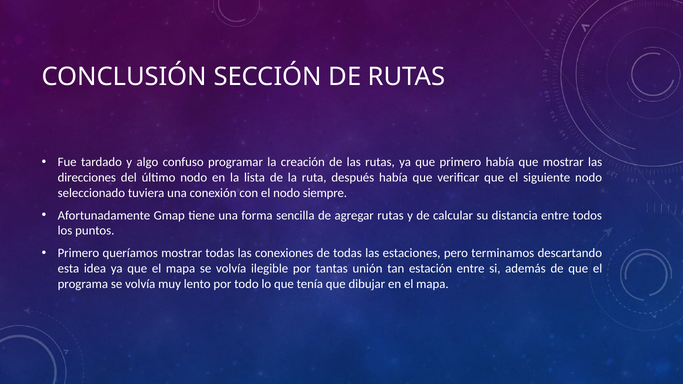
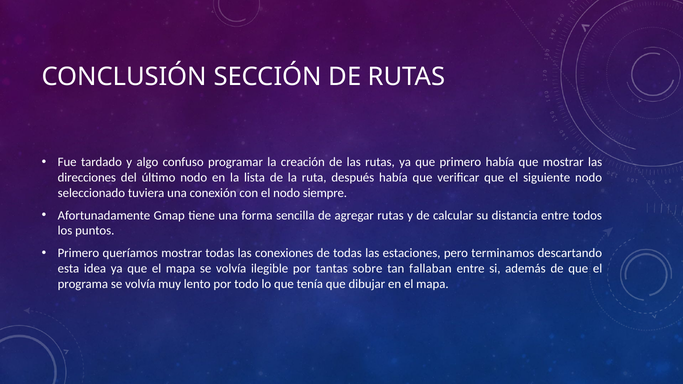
unión: unión -> sobre (368, 269)
estación: estación -> fallaban (430, 269)
